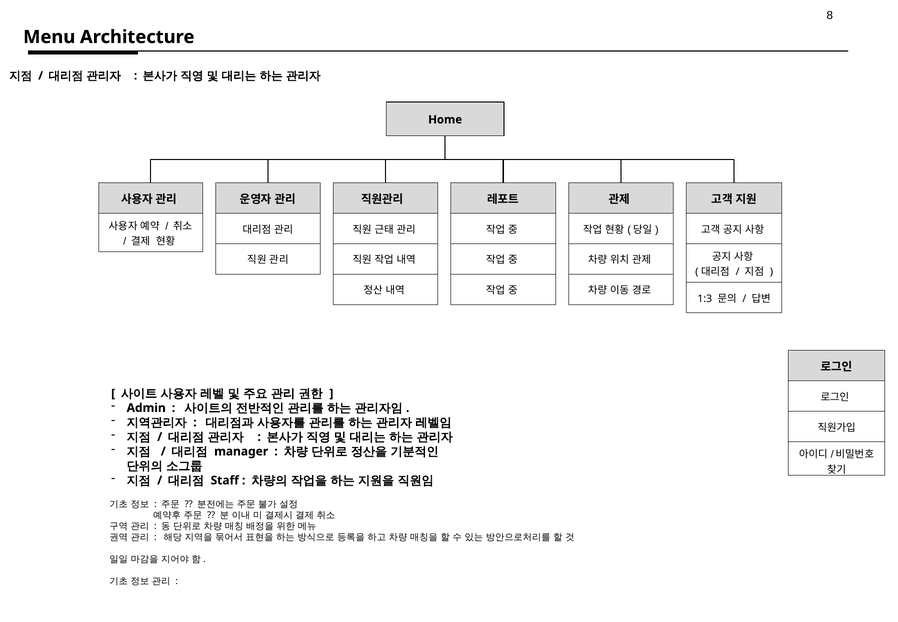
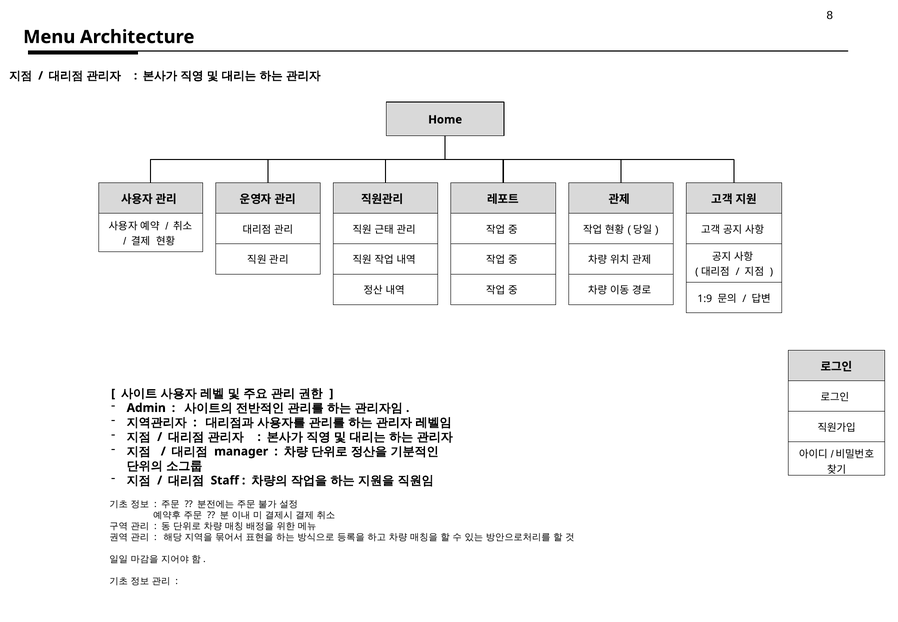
1:3: 1:3 -> 1:9 (705, 298)
